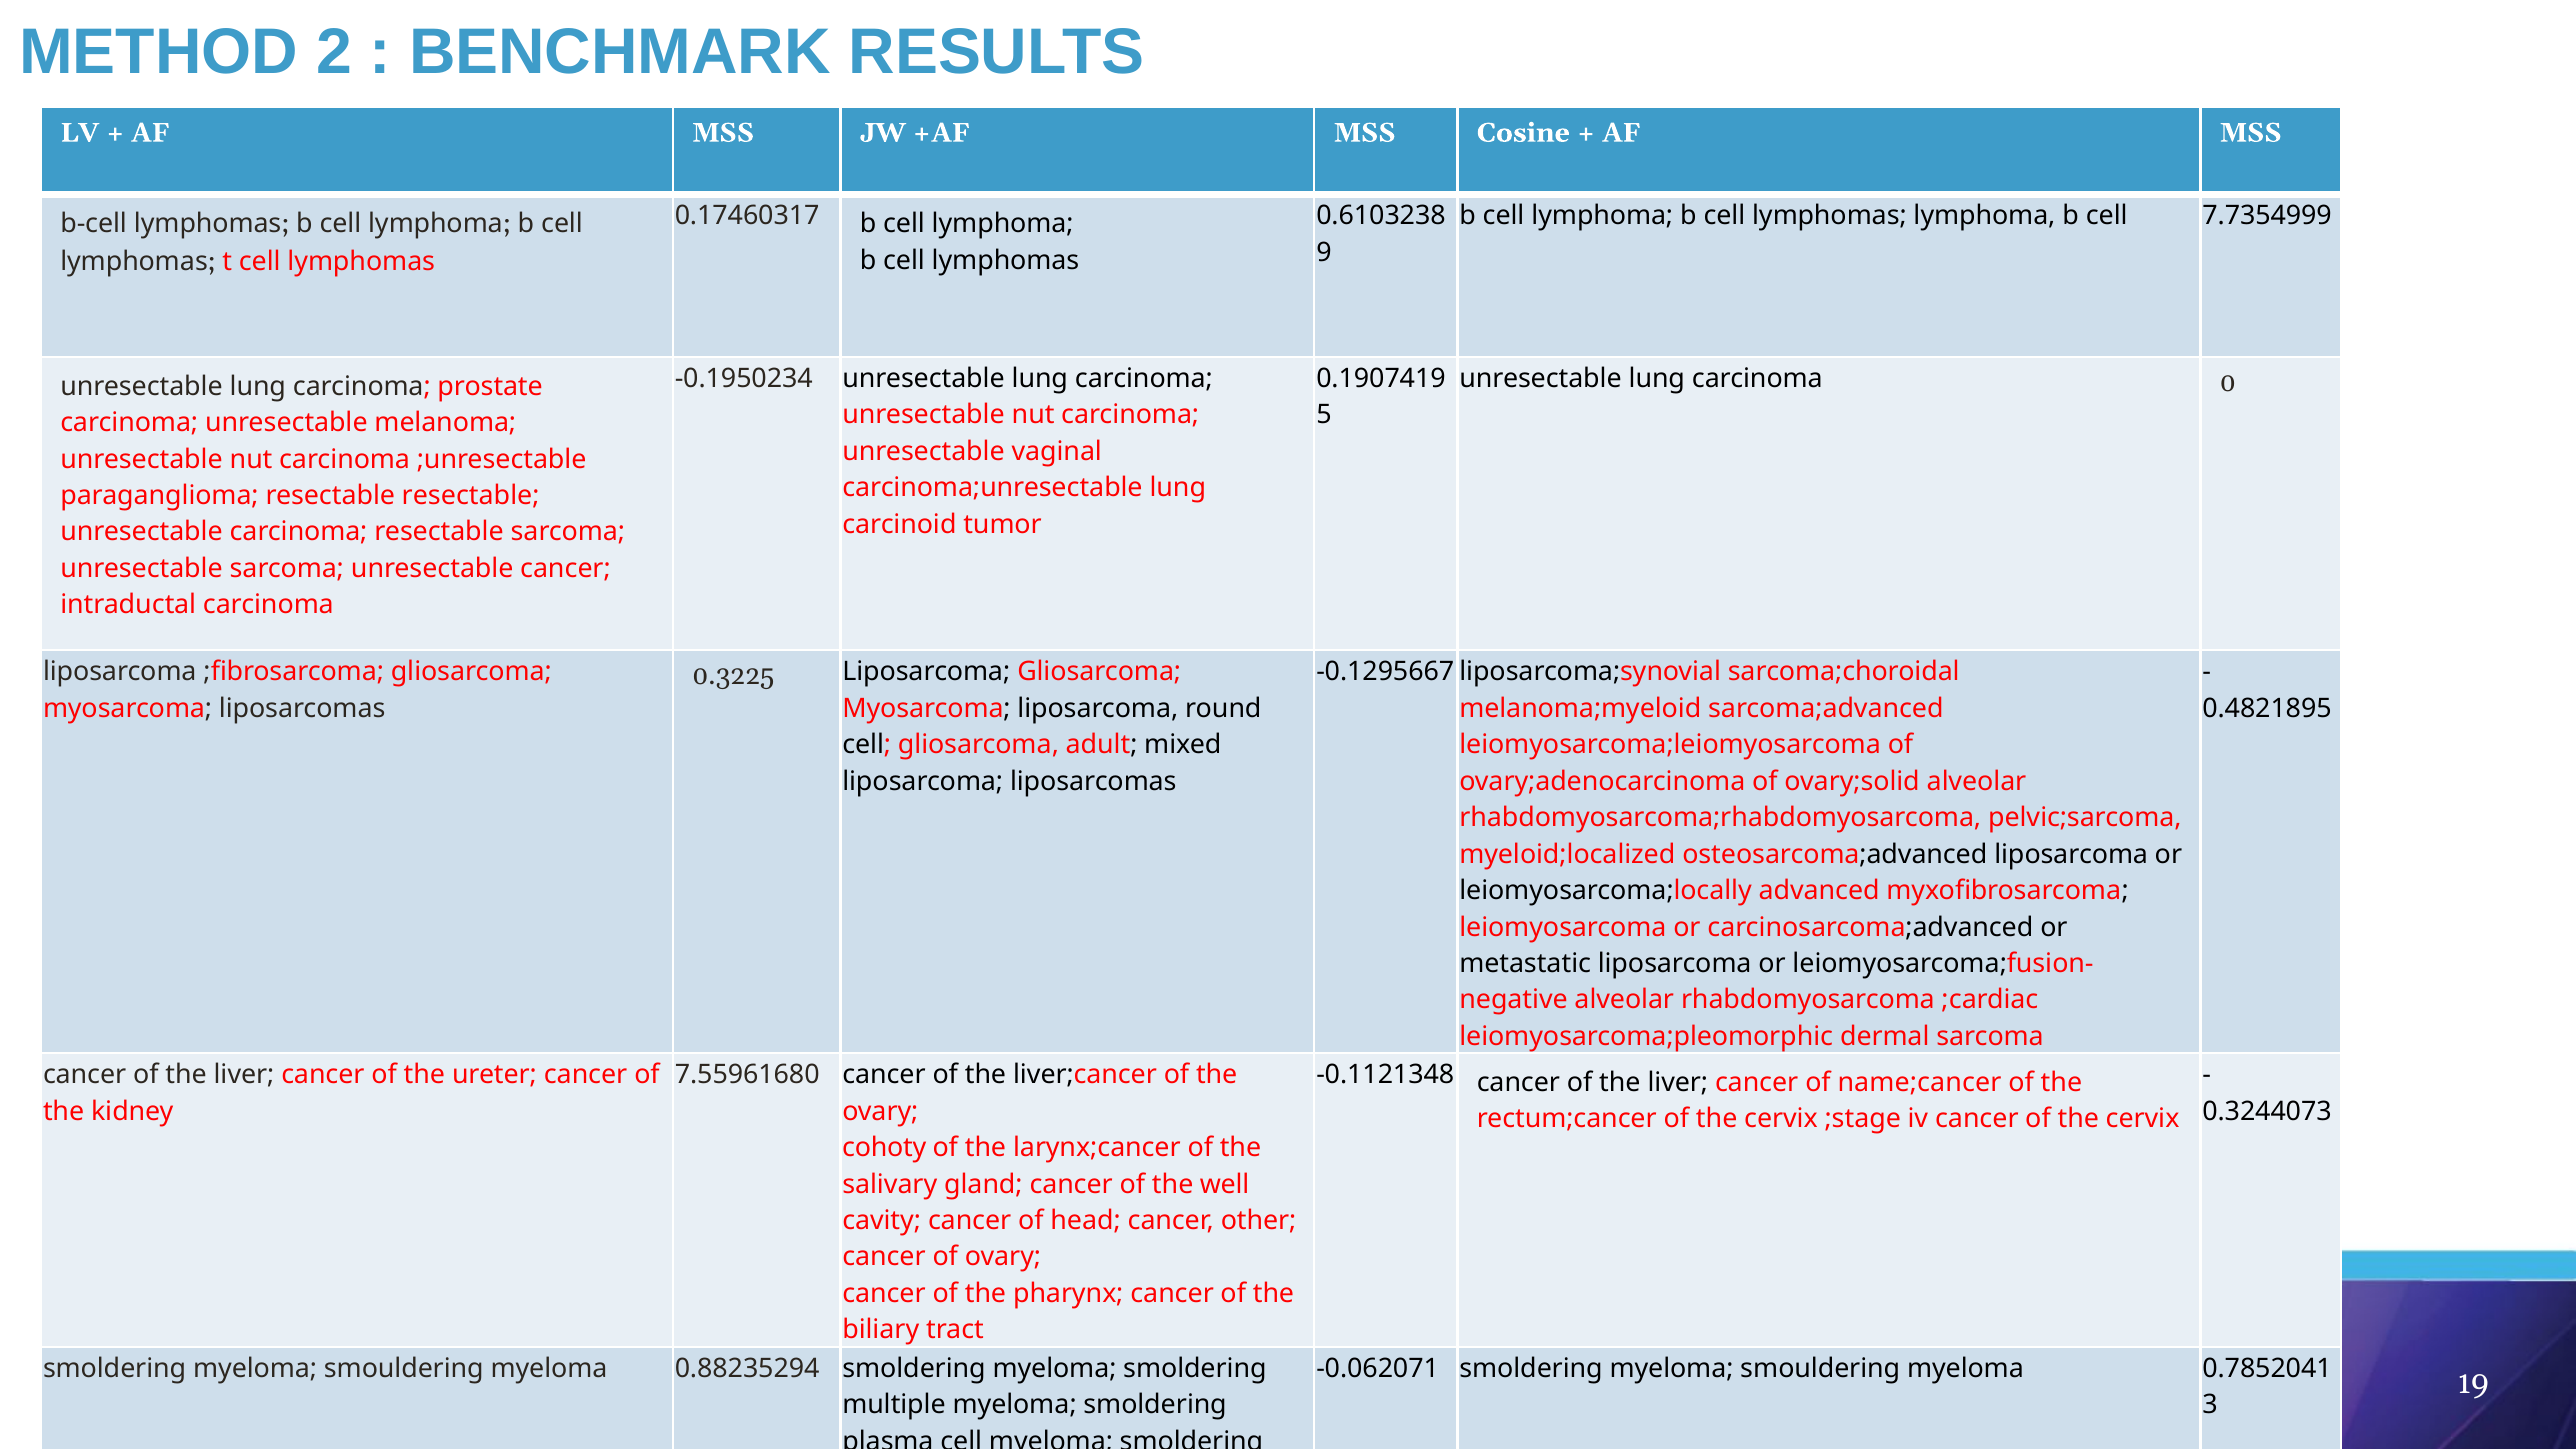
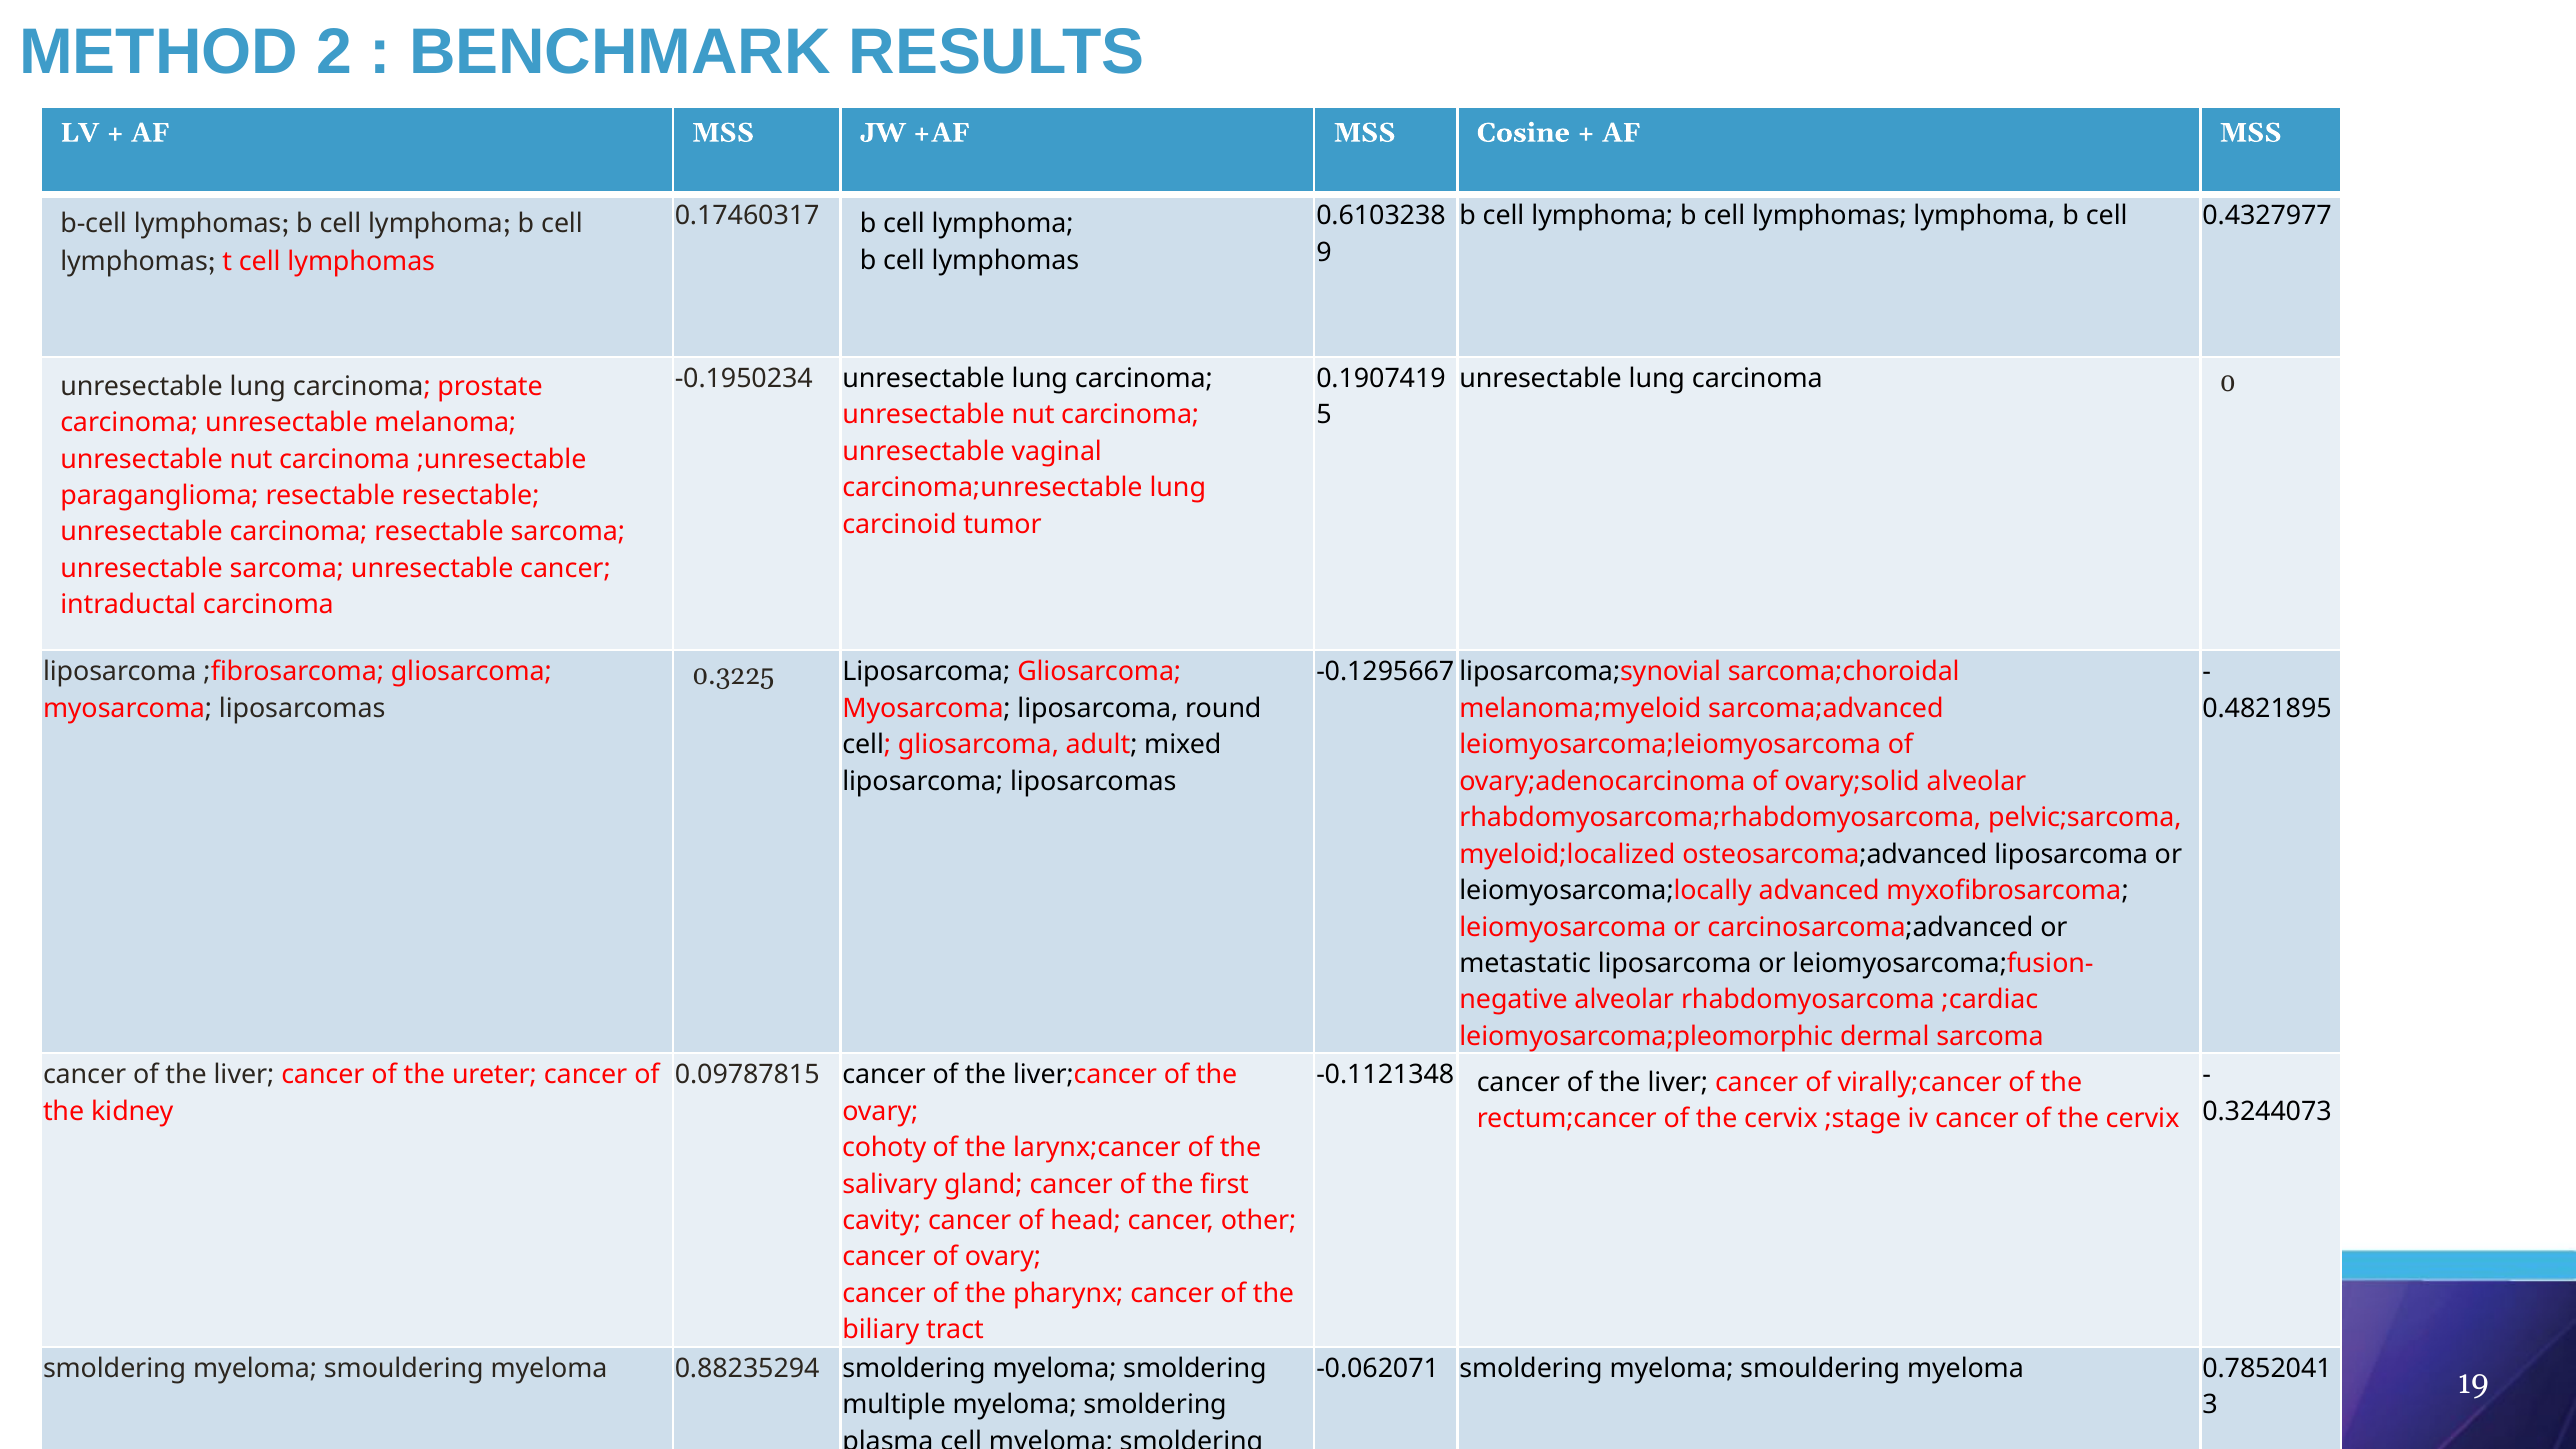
7.7354999: 7.7354999 -> 0.4327977 (2267, 216)
7.55961680: 7.55961680 -> 0.09787815 (747, 1075)
name;cancer: name;cancer -> virally;cancer (1920, 1083)
well: well -> first (1225, 1184)
